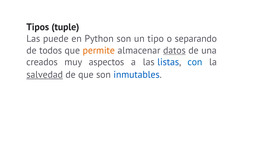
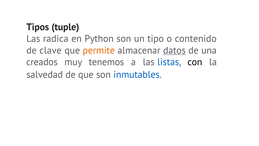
puede: puede -> radica (56, 39)
separando: separando -> contenido (196, 39)
todos: todos -> clave (51, 50)
aspectos: aspectos -> tenemos (106, 62)
con colour: blue -> black (195, 62)
salvedad underline: present -> none (45, 75)
